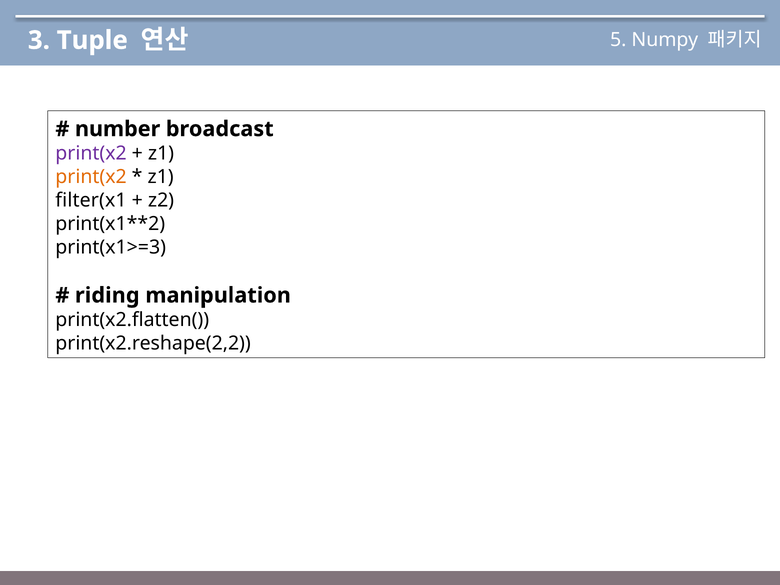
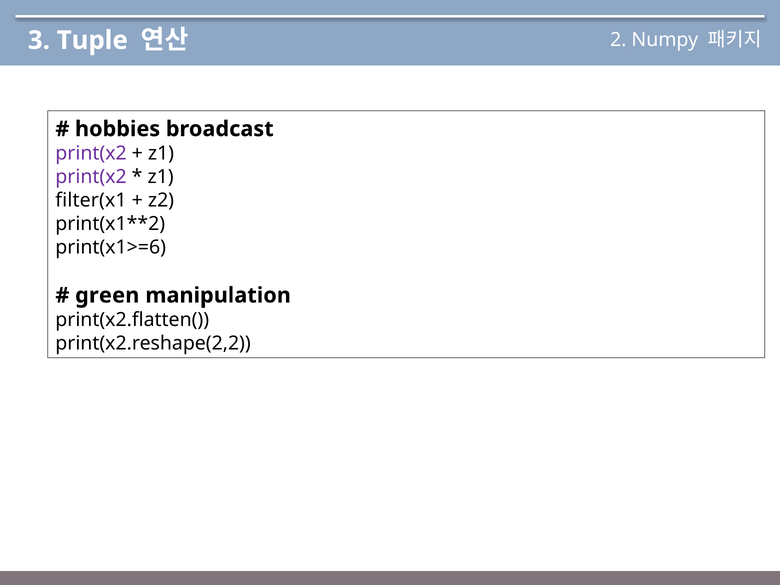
5: 5 -> 2 (618, 40)
number: number -> hobbies (118, 129)
print(x2 colour: orange -> purple (91, 177)
print(x1>=3: print(x1>=3 -> print(x1>=6 (111, 247)
riding: riding -> green (107, 295)
